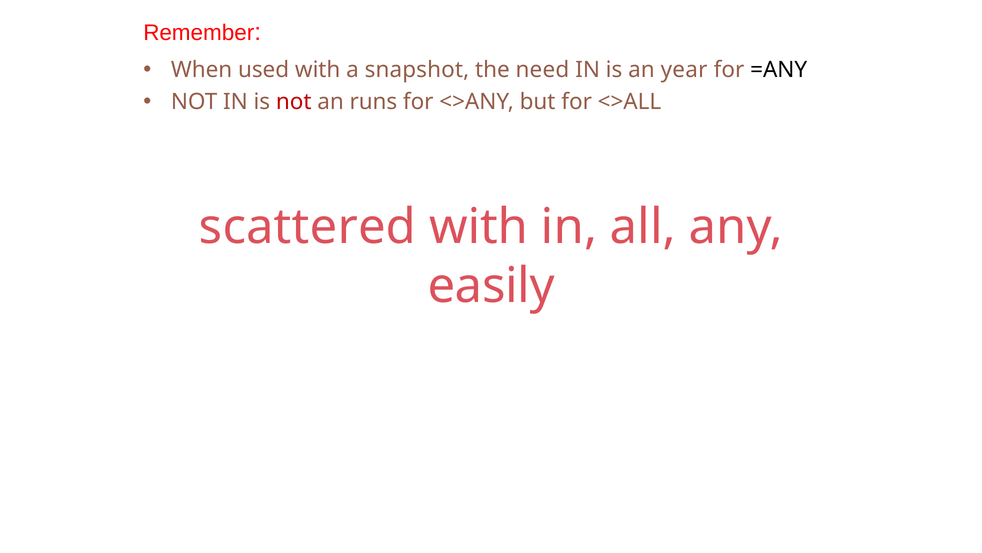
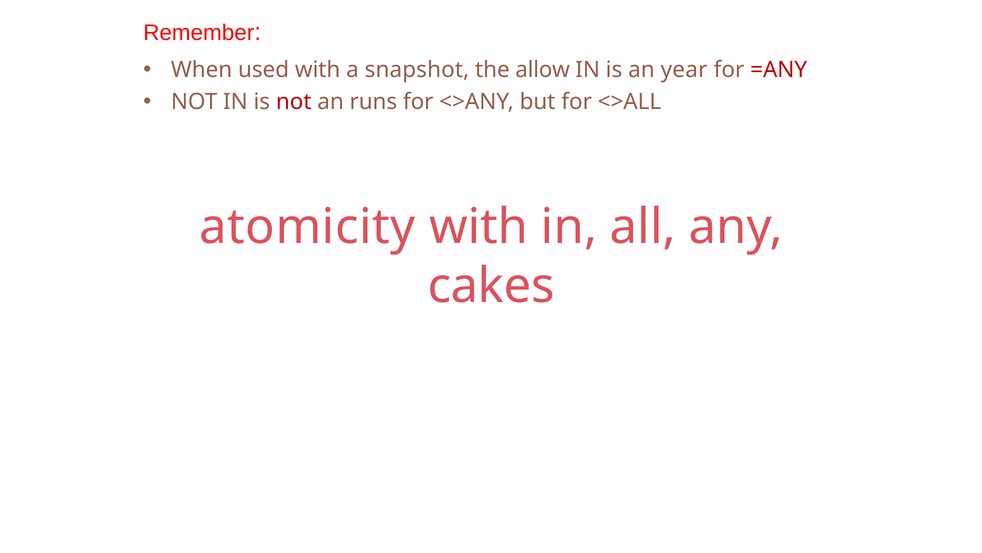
need: need -> allow (543, 70)
=ANY colour: black -> red (779, 70)
scattered: scattered -> atomicity (307, 227)
easily: easily -> cakes (491, 286)
